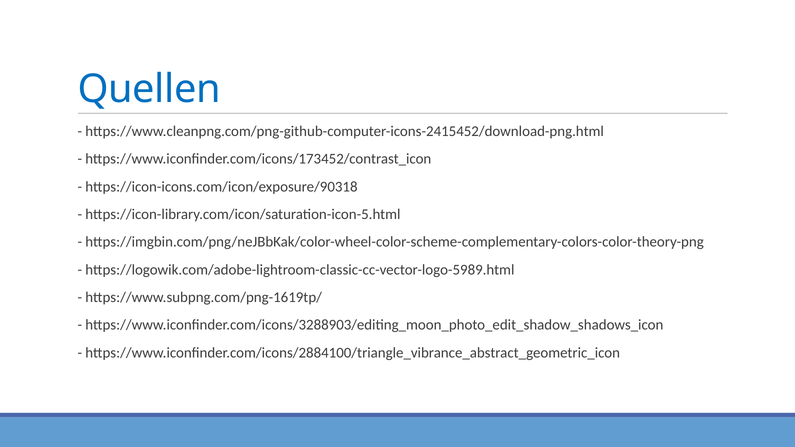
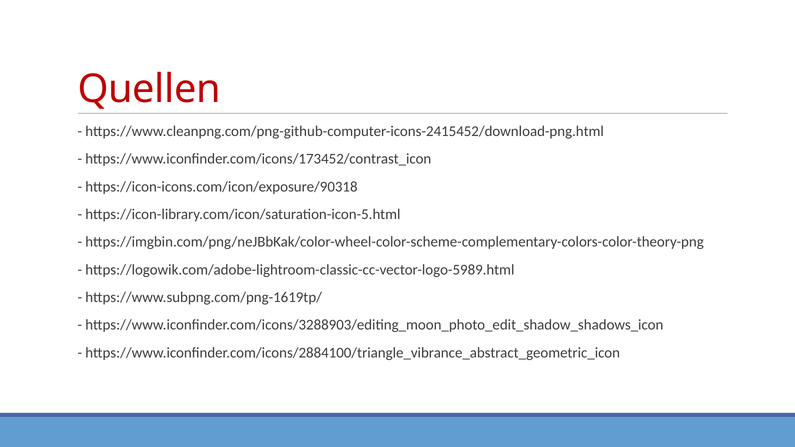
Quellen colour: blue -> red (149, 89)
